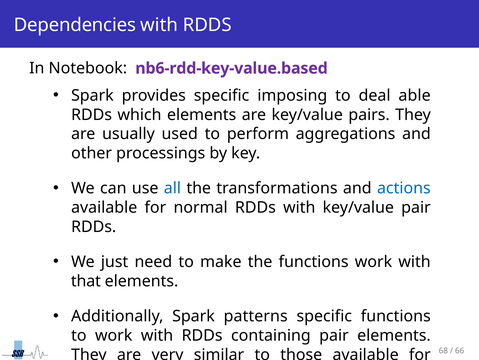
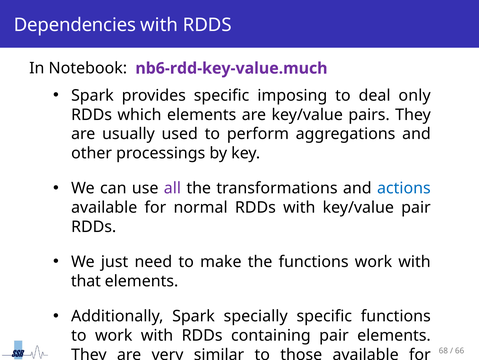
nb6-rdd-key-value.based: nb6-rdd-key-value.based -> nb6-rdd-key-value.much (231, 68)
able: able -> only (415, 95)
all colour: blue -> purple (172, 188)
patterns: patterns -> specially (256, 316)
